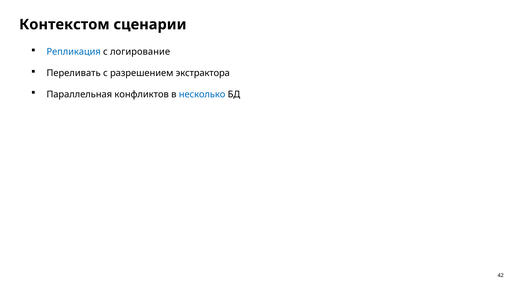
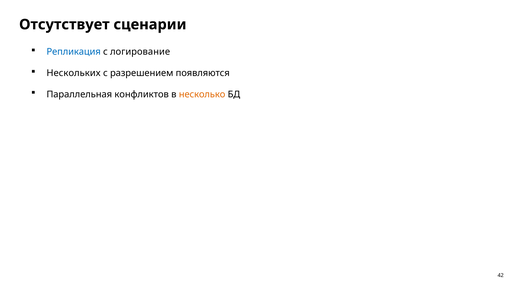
Контекстом: Контекстом -> Отсутствует (64, 25)
Переливать: Переливать -> Нескольких (74, 73)
экстрактора: экстрактора -> появляются (203, 73)
несколько colour: blue -> orange (202, 94)
